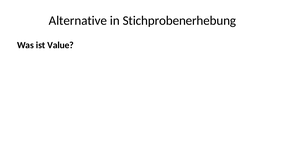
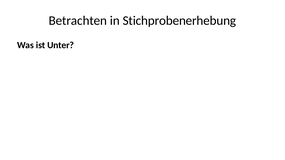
Alternative: Alternative -> Betrachten (78, 21)
Value: Value -> Unter (61, 45)
